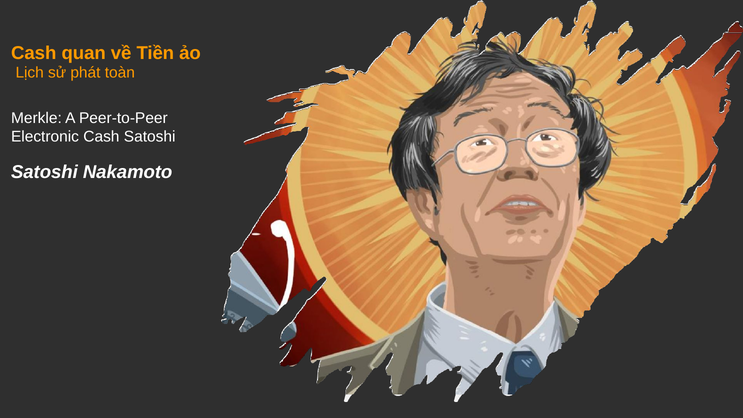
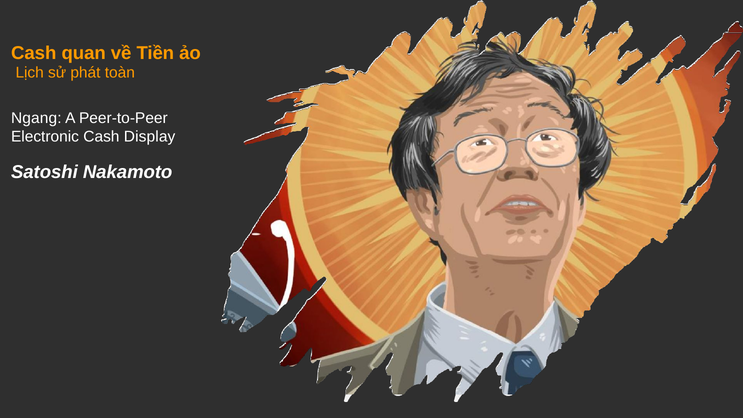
Merkle: Merkle -> Ngang (36, 118)
Cash Satoshi: Satoshi -> Display (150, 137)
